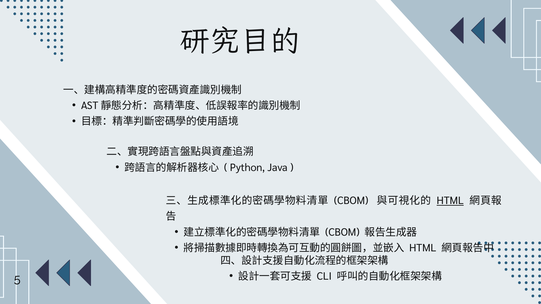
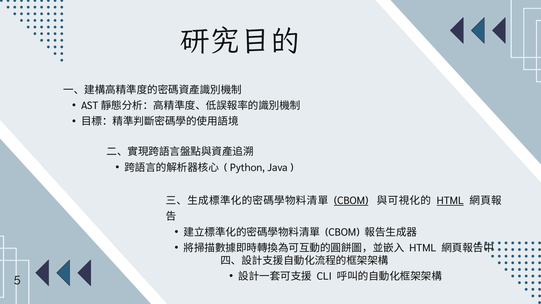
CBOM underline: none -> present (351, 201)
